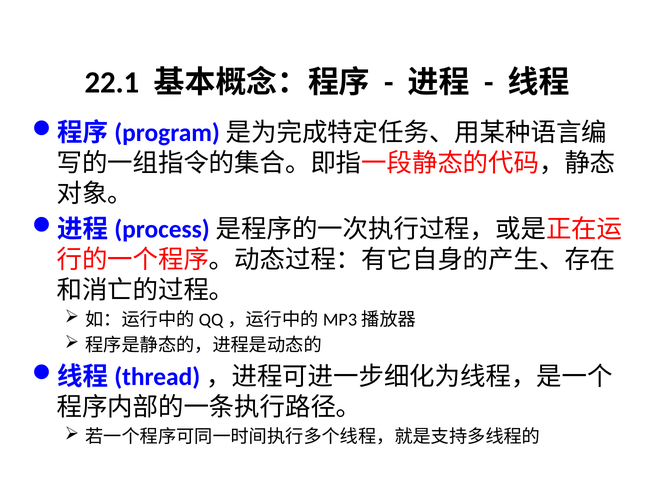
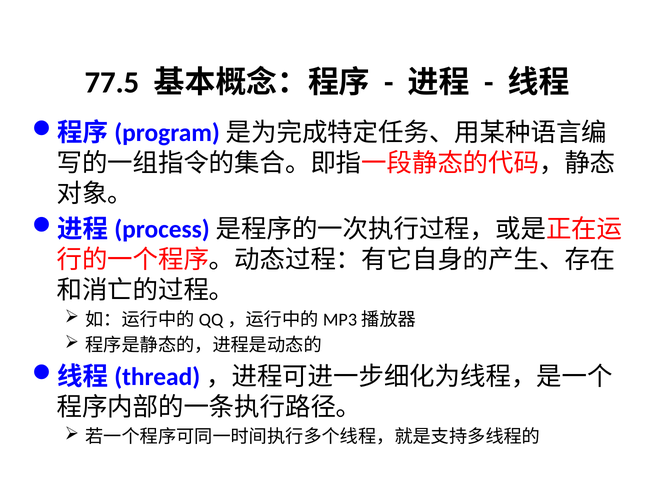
22.1: 22.1 -> 77.5 (112, 83)
